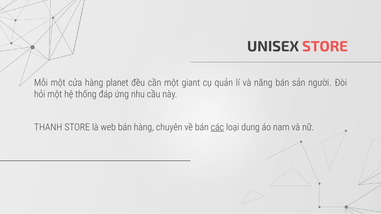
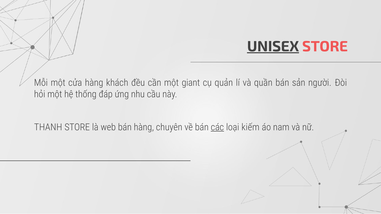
UNISEX underline: none -> present (273, 46)
planet: planet -> khách (117, 83)
năng: năng -> quần (263, 83)
dung: dung -> kiếm (250, 127)
